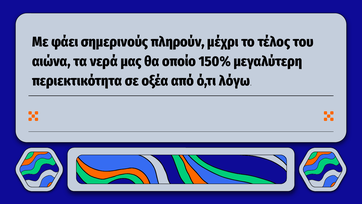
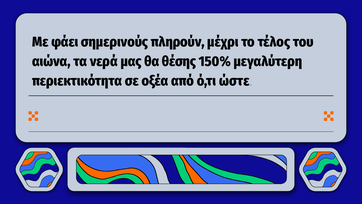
οποίο: οποίο -> θέσης (179, 61)
λόγω: λόγω -> ώστε (234, 81)
